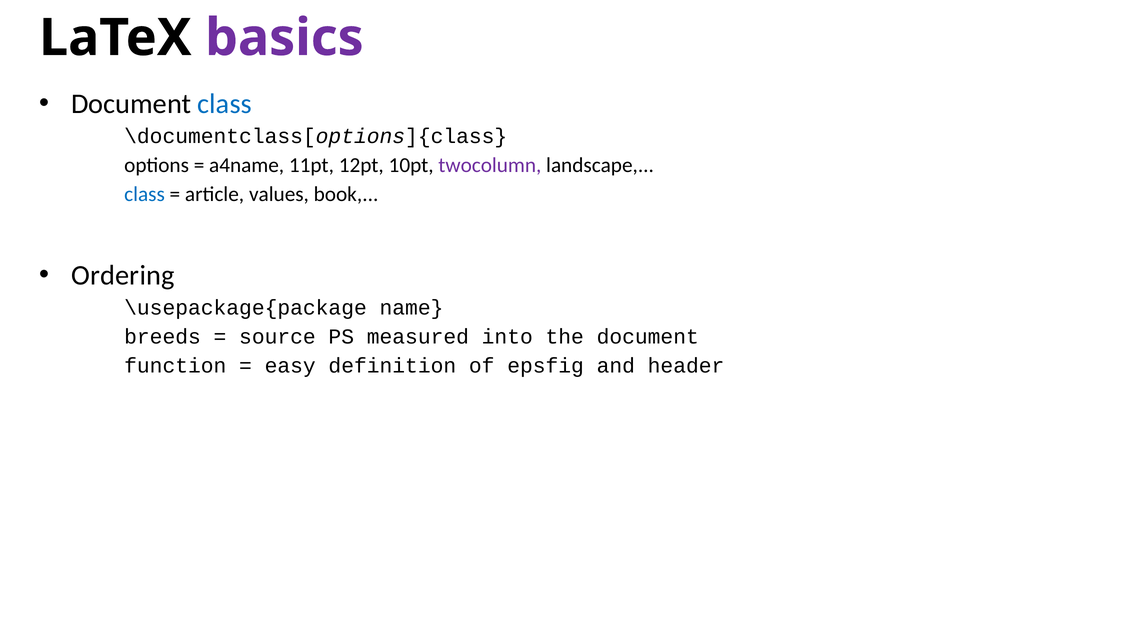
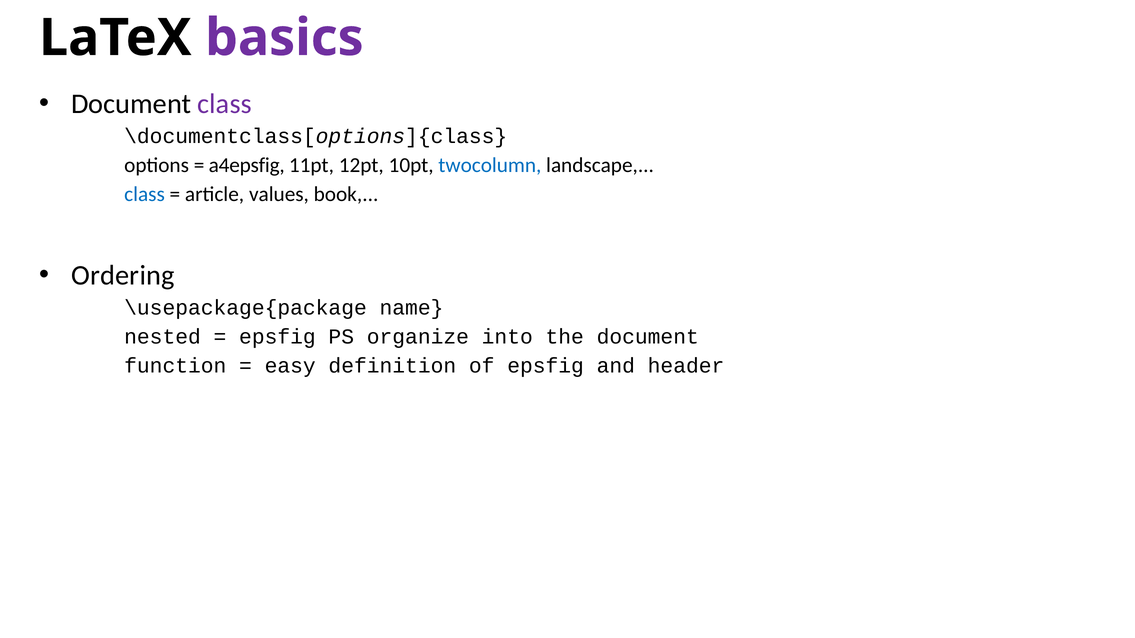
class colour: blue -> purple (225, 104)
a4name: a4name -> a4epsfig (247, 165)
twocolumn colour: purple -> blue (490, 165)
breeds: breeds -> nested (163, 337)
source: source -> epsfig (277, 337)
measured: measured -> organize (418, 337)
